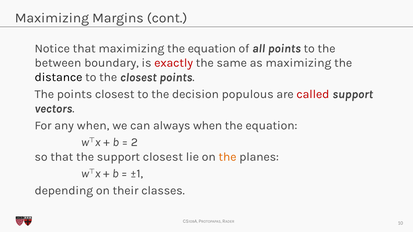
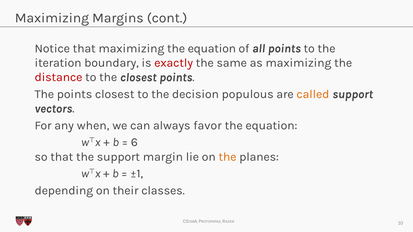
between: between -> iteration (58, 63)
distance colour: black -> red (59, 77)
called colour: red -> orange (313, 94)
always when: when -> favor (208, 126)
2: 2 -> 6 (134, 142)
support closest: closest -> margin (163, 157)
